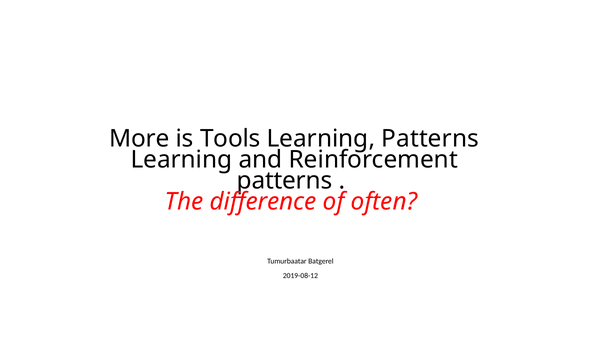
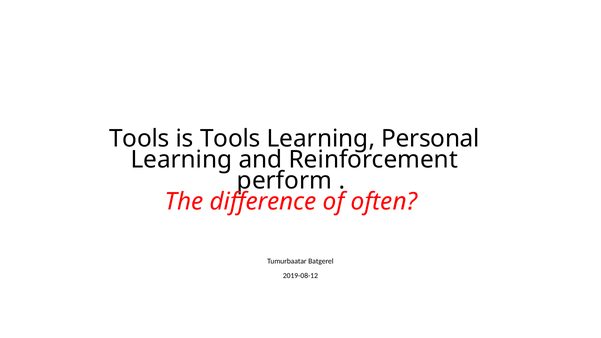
More: More -> Tools (139, 139)
Learning Patterns: Patterns -> Personal (430, 139)
patterns: patterns -> perform (285, 181)
